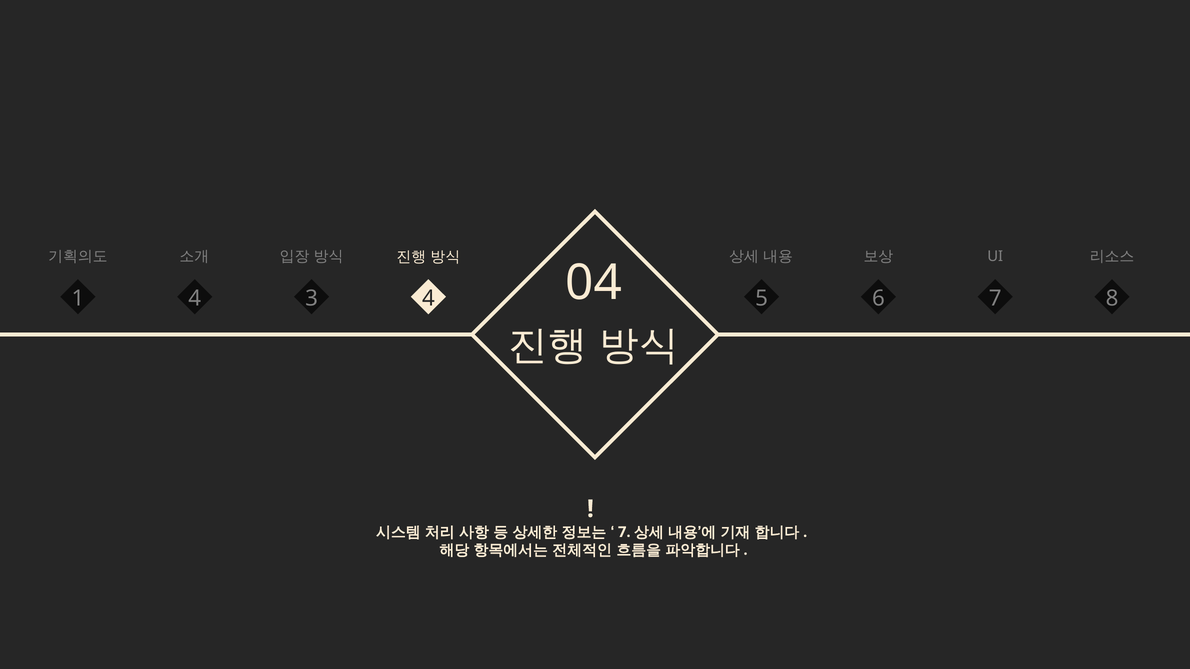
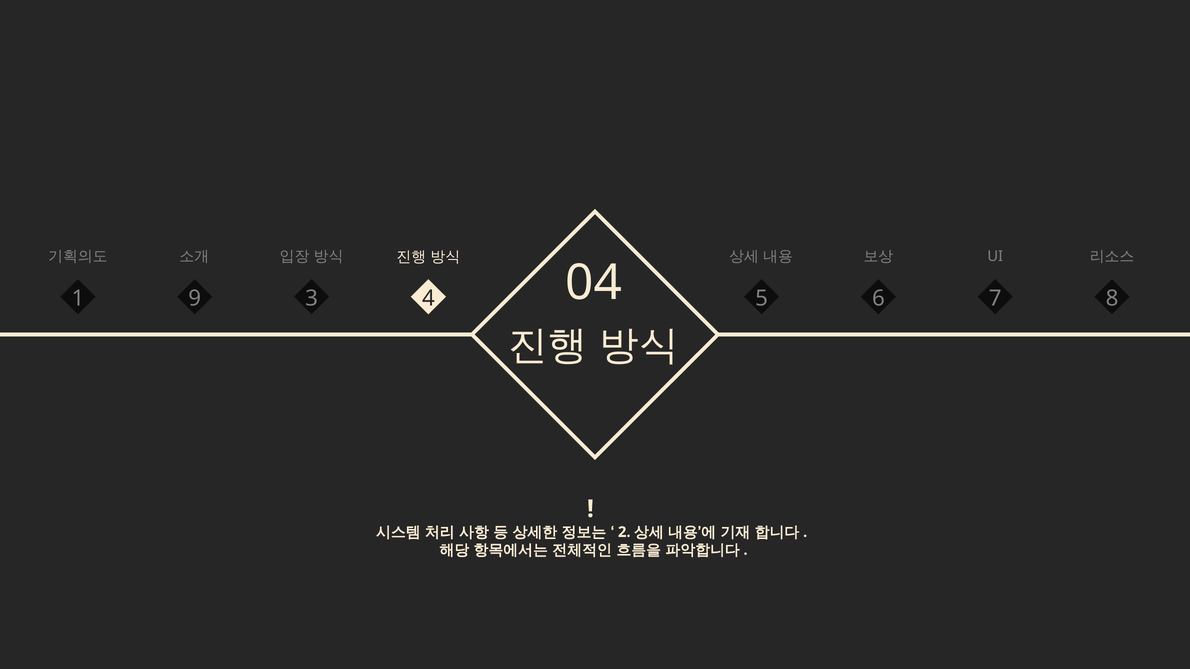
1 4: 4 -> 9 (195, 298)
7: 7 -> 2 (624, 532)
